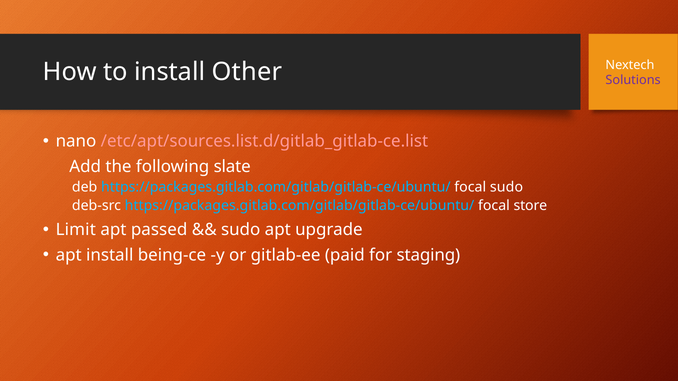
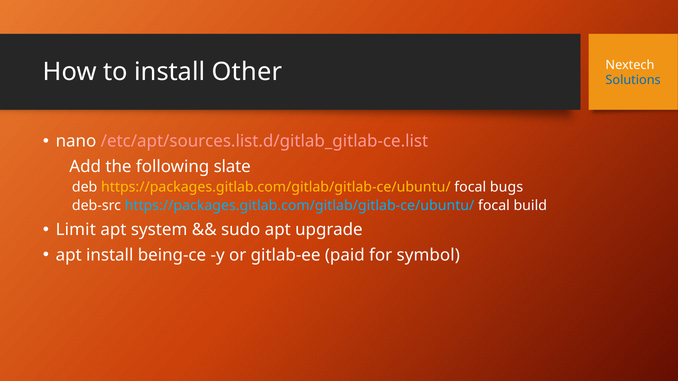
Solutions colour: purple -> blue (633, 80)
https://packages.gitlab.com/gitlab/gitlab-ce/ubuntu/ colour: light blue -> yellow (276, 187)
focal sudo: sudo -> bugs (507, 187)
store: store -> build (530, 206)
passed: passed -> system (159, 230)
staging: staging -> symbol (428, 255)
